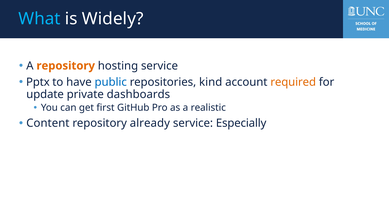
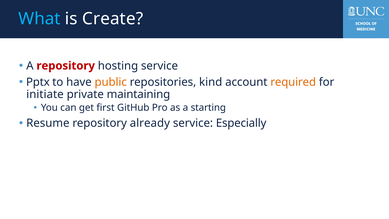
Widely: Widely -> Create (113, 19)
repository colour: orange -> red (66, 66)
public colour: blue -> orange (111, 82)
update: update -> initiate (45, 94)
dashboards: dashboards -> maintaining (138, 94)
realistic: realistic -> starting (208, 108)
Content: Content -> Resume (48, 123)
